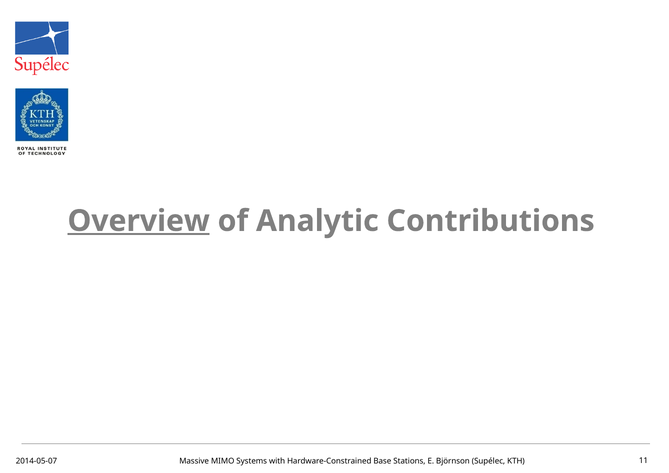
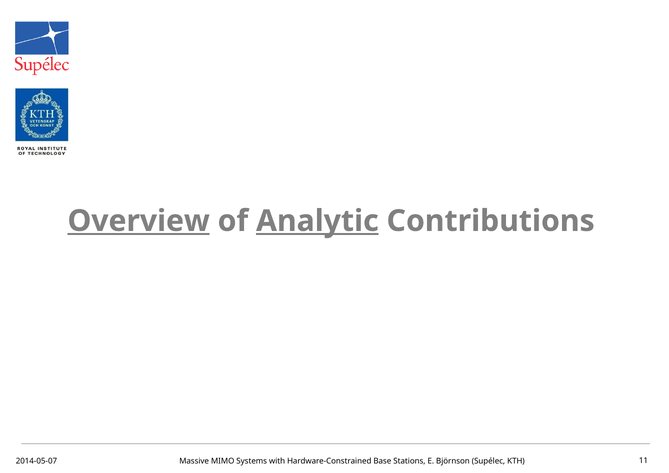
Analytic underline: none -> present (317, 221)
